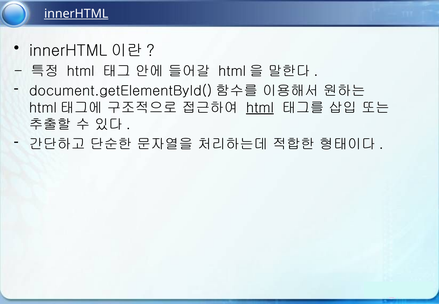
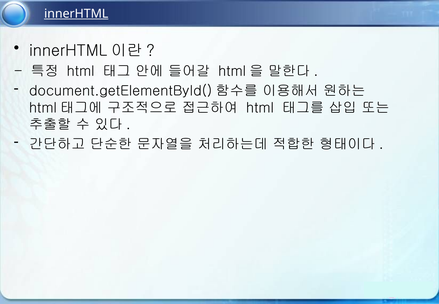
html underline: present -> none (260, 108)
